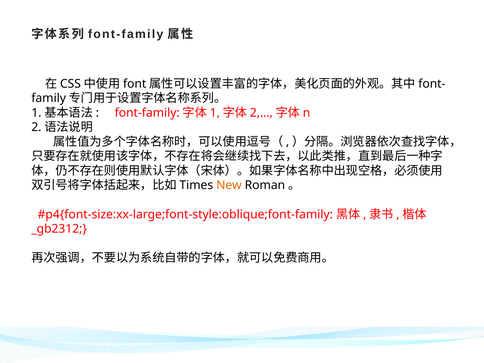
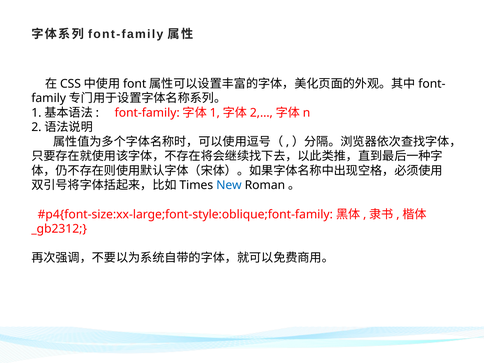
New colour: orange -> blue (229, 185)
